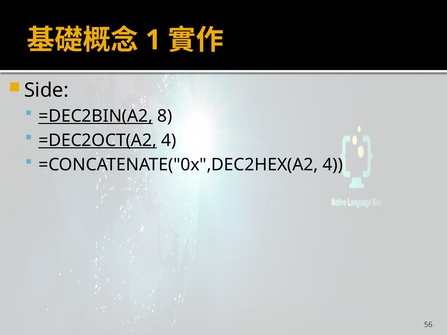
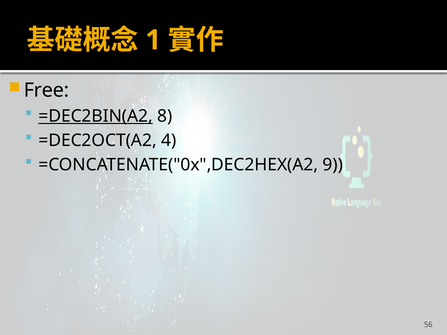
Side: Side -> Free (47, 90)
=DEC2OCT(A2 underline: present -> none (98, 140)
=CONCATENATE("0x",DEC2HEX(A2 4: 4 -> 9 (333, 165)
